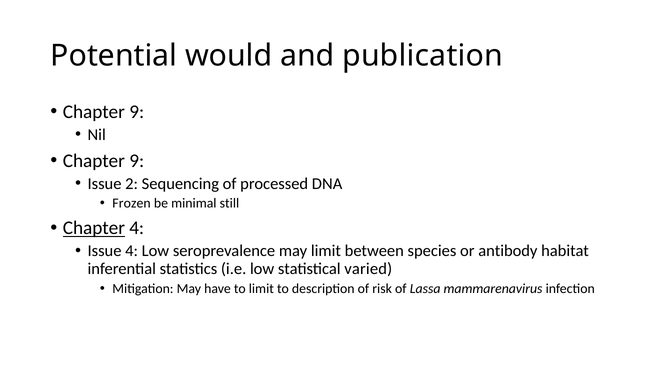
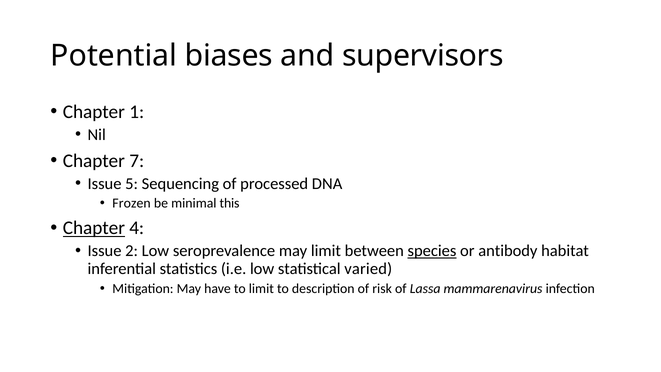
would: would -> biases (229, 56)
publication: publication -> supervisors (423, 56)
9: 9 -> 1 (137, 112)
9: 9 -> 7 (137, 161)
2: 2 -> 5 (132, 183)
still: still -> this (230, 203)
Issue 4: 4 -> 2 (132, 251)
species underline: none -> present (432, 251)
